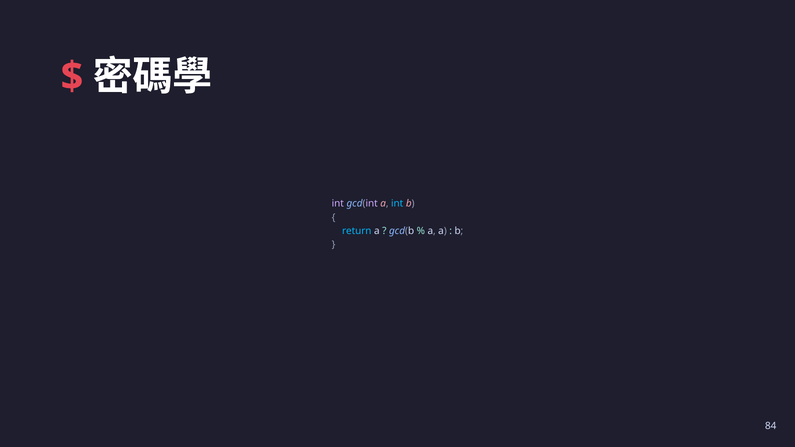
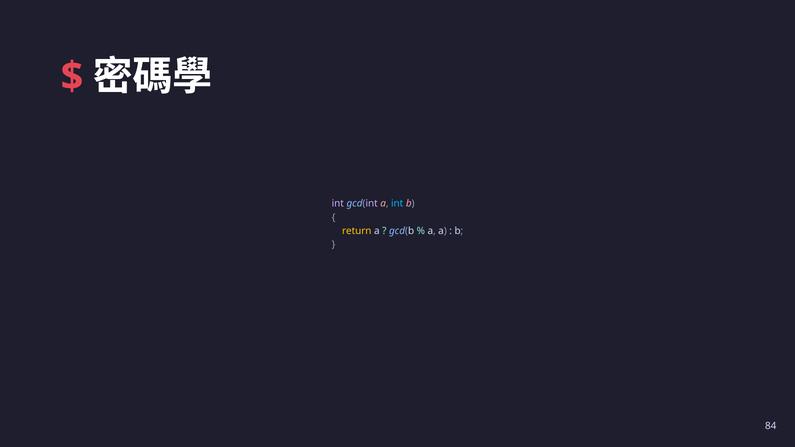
return colour: light blue -> yellow (357, 231)
